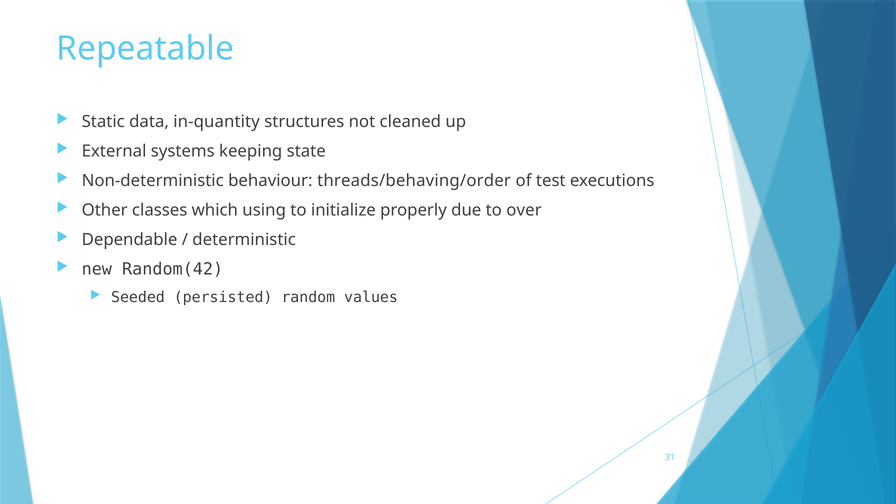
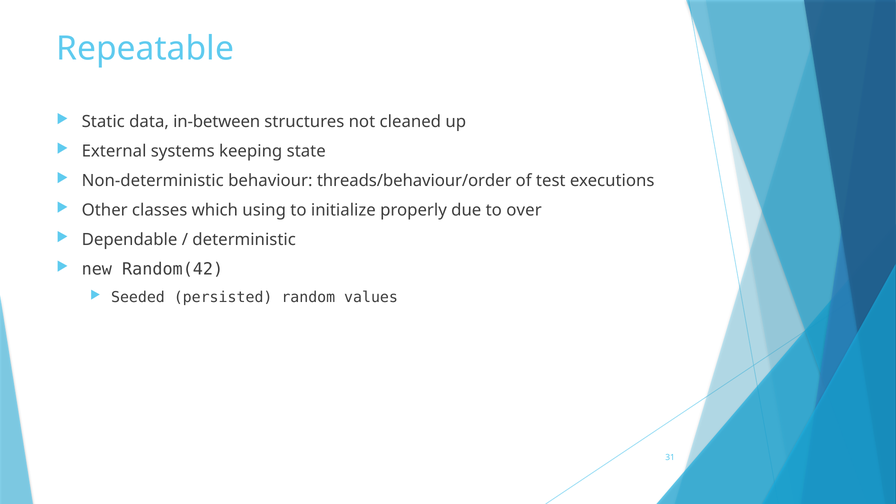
in-quantity: in-quantity -> in-between (217, 122)
threads/behaving/order: threads/behaving/order -> threads/behaviour/order (414, 181)
